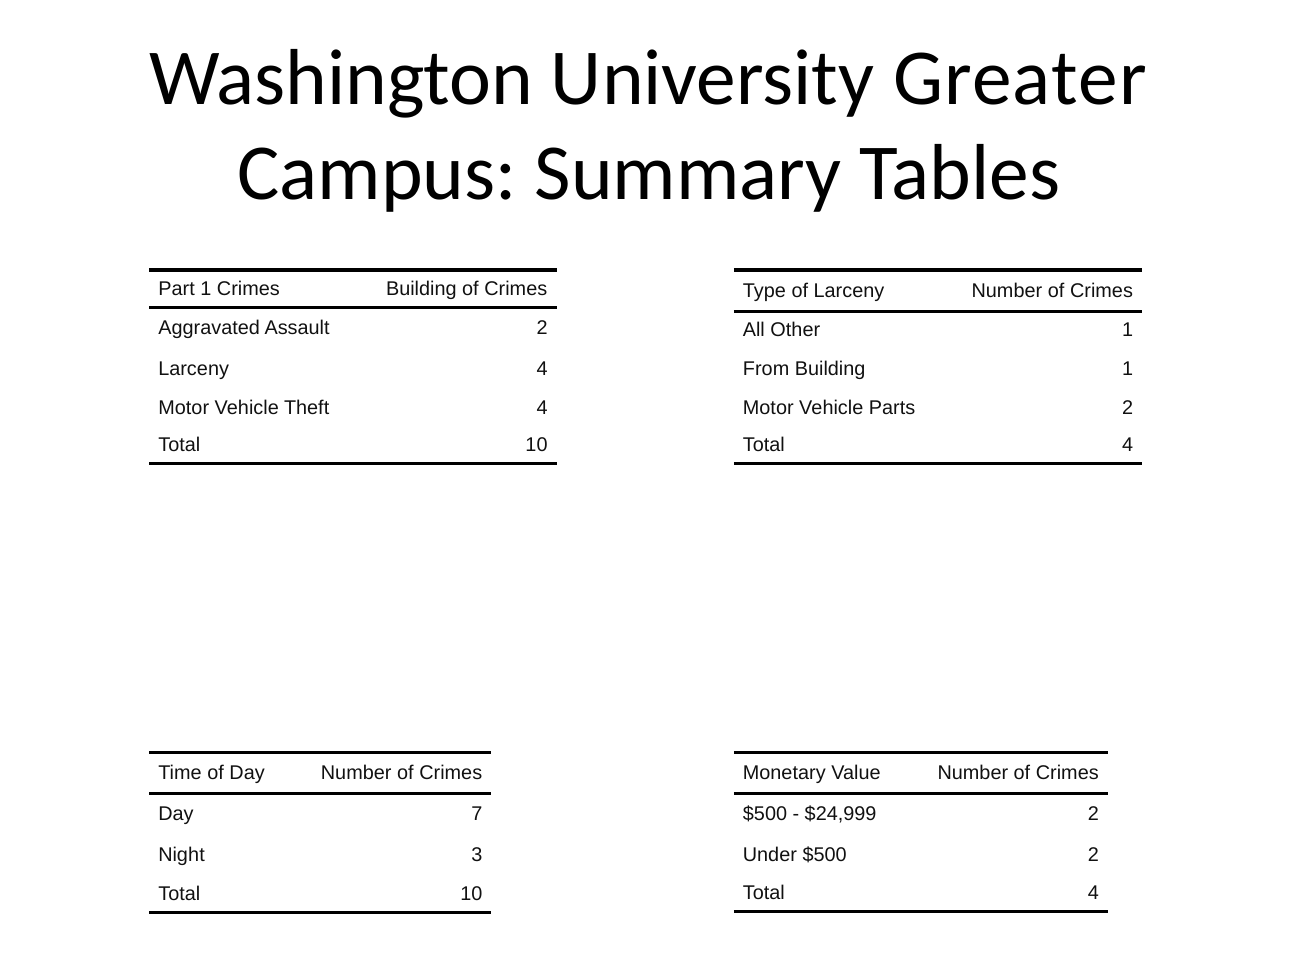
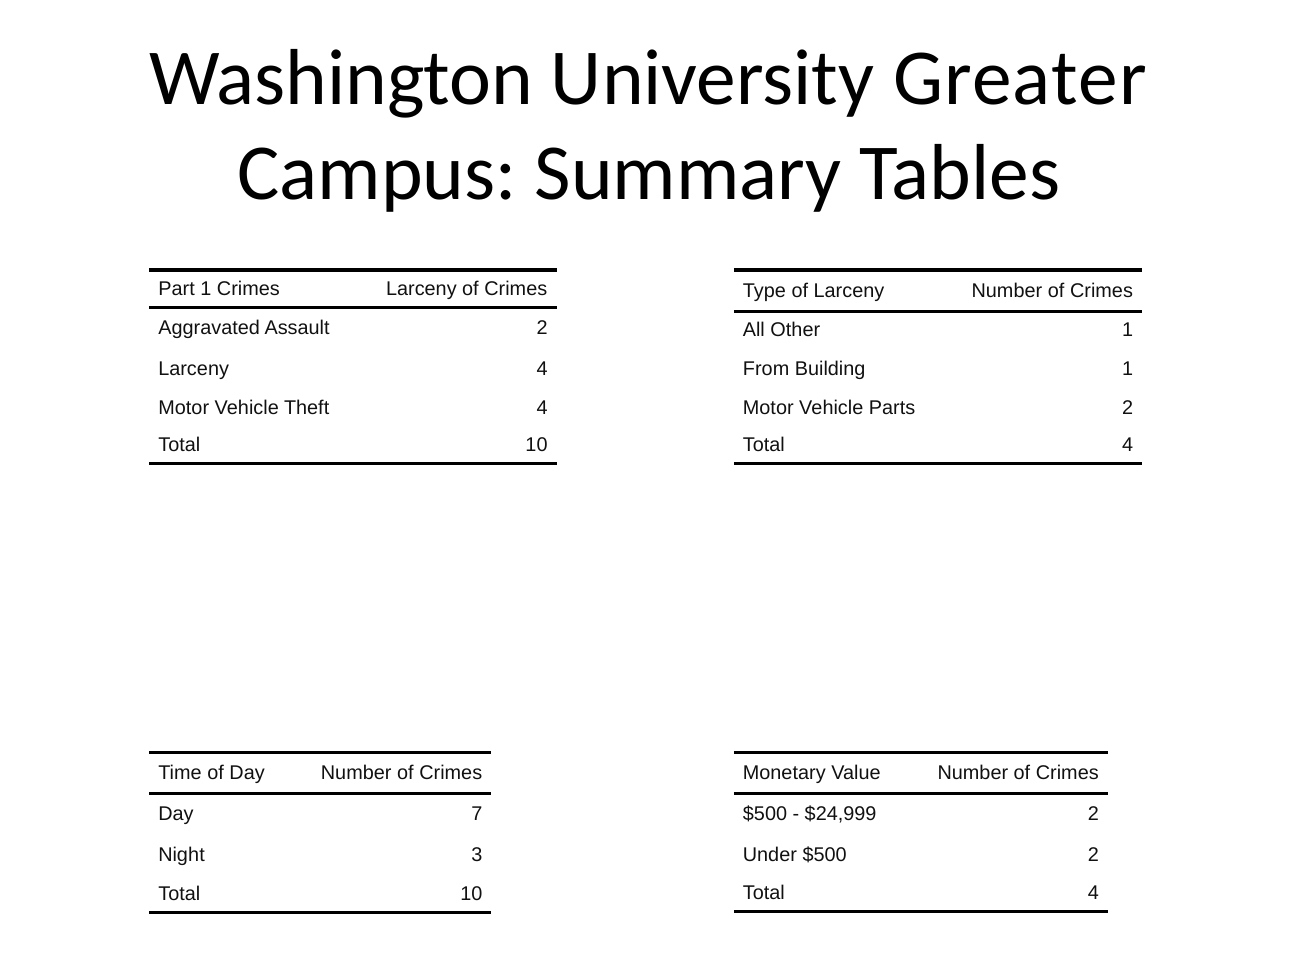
Crimes Building: Building -> Larceny (421, 289)
